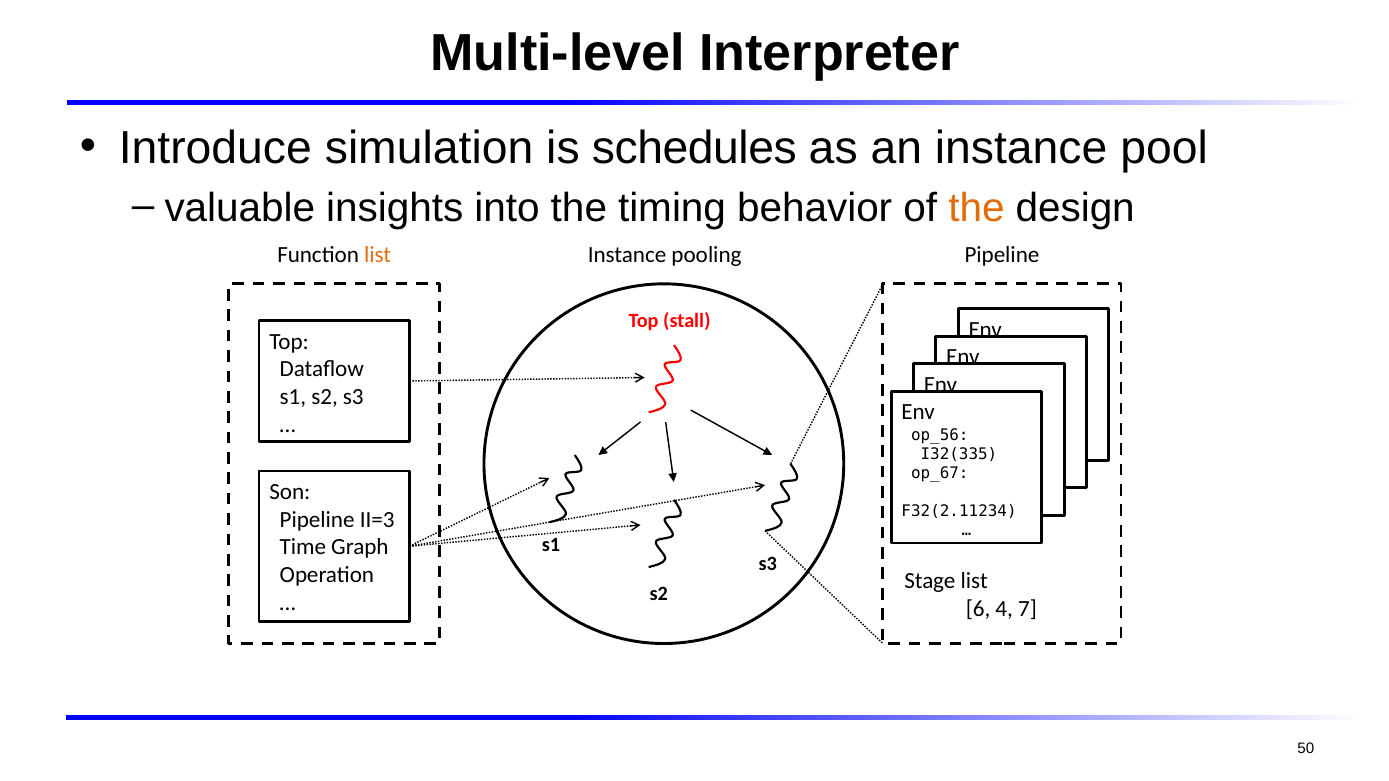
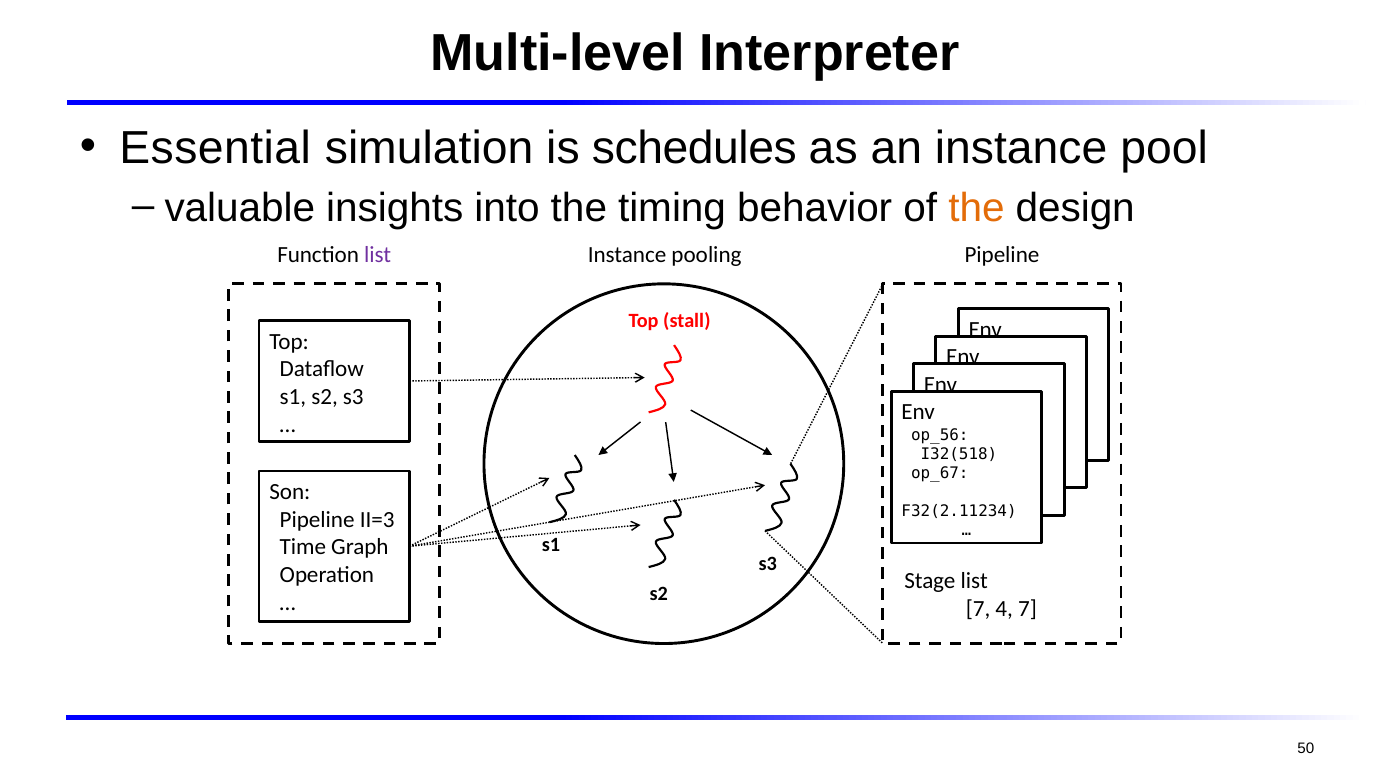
Introduce: Introduce -> Essential (215, 148)
list colour: orange -> purple (378, 255)
I32(335: I32(335 -> I32(518 (959, 454)
6: 6 -> 7 (978, 609)
